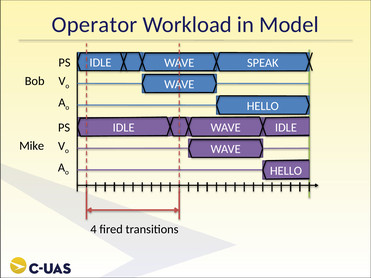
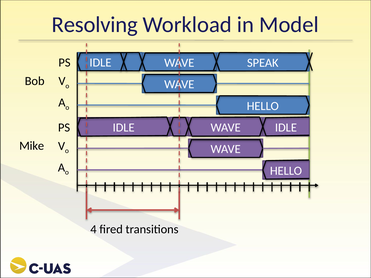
Operator: Operator -> Resolving (95, 25)
